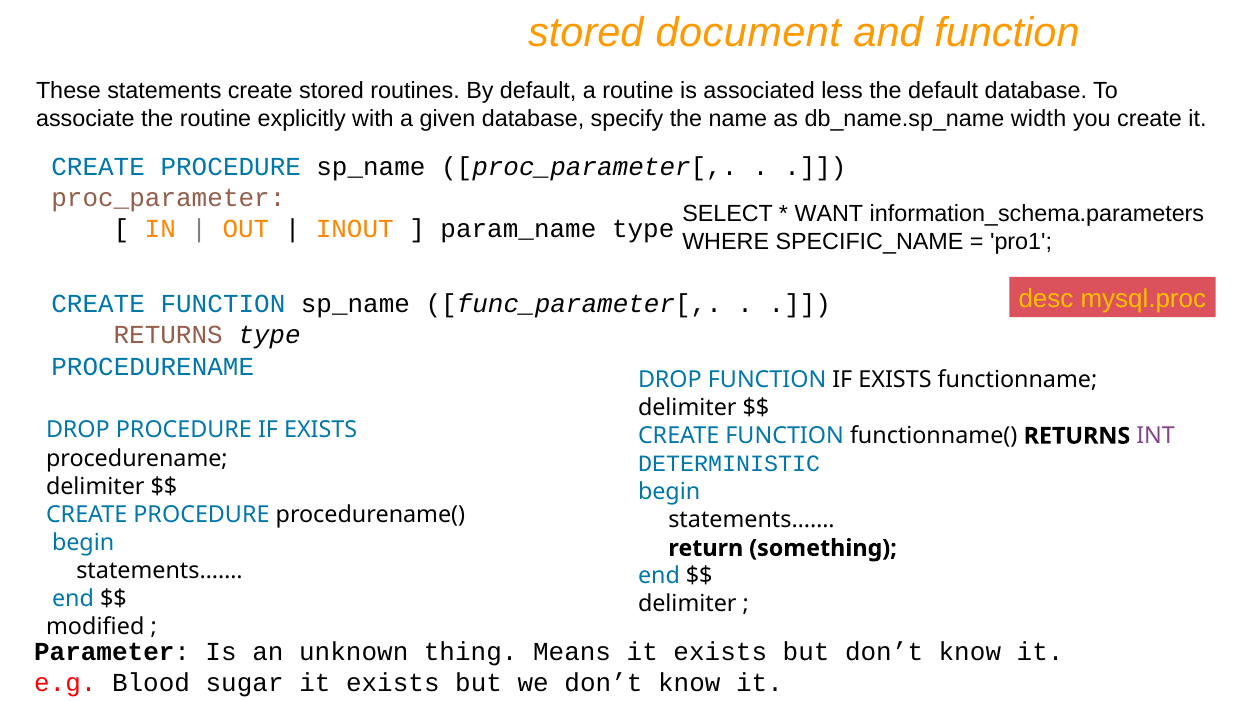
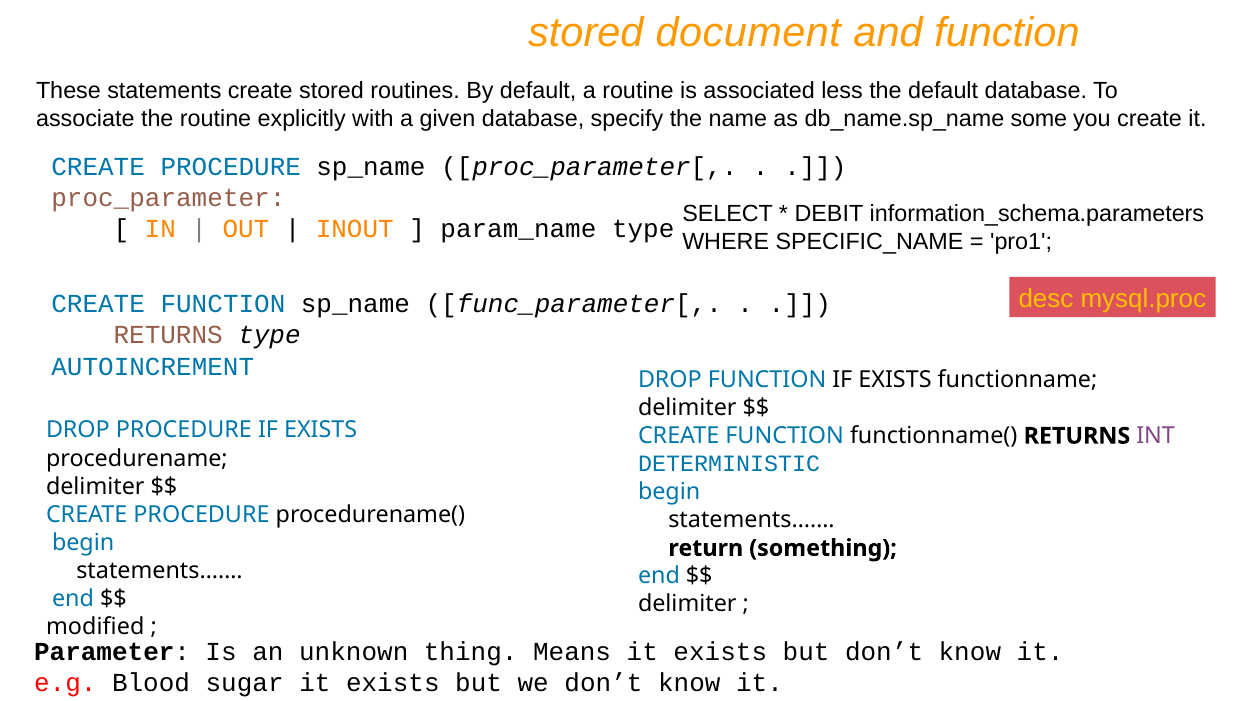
width: width -> some (1039, 119)
WANT: WANT -> DEBIT (829, 213)
PROCEDURENAME: PROCEDURENAME -> AUTOINCREMENT (153, 366)
